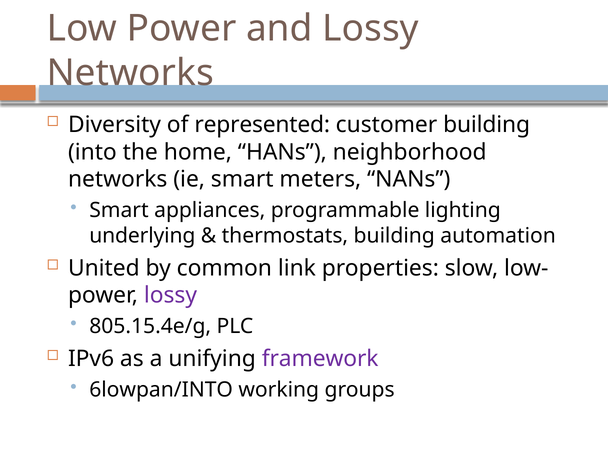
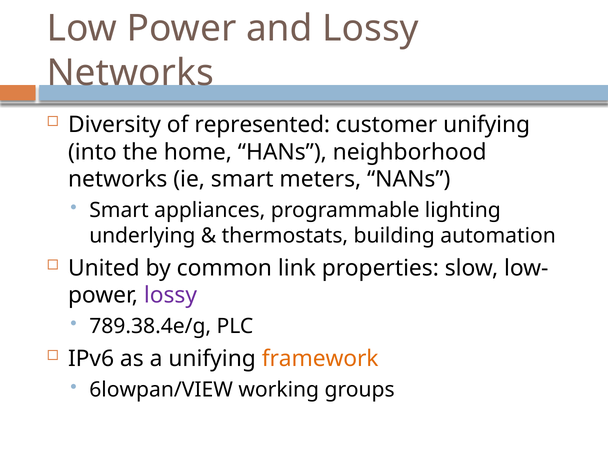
customer building: building -> unifying (487, 125)
805.15.4e/g: 805.15.4e/g -> 789.38.4e/g (150, 326)
framework colour: purple -> orange (320, 359)
6lowpan/INTO: 6lowpan/INTO -> 6lowpan/VIEW (161, 390)
